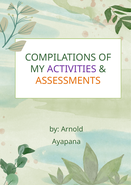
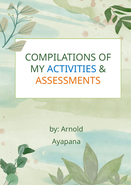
ACTIVITIES colour: purple -> blue (72, 69)
